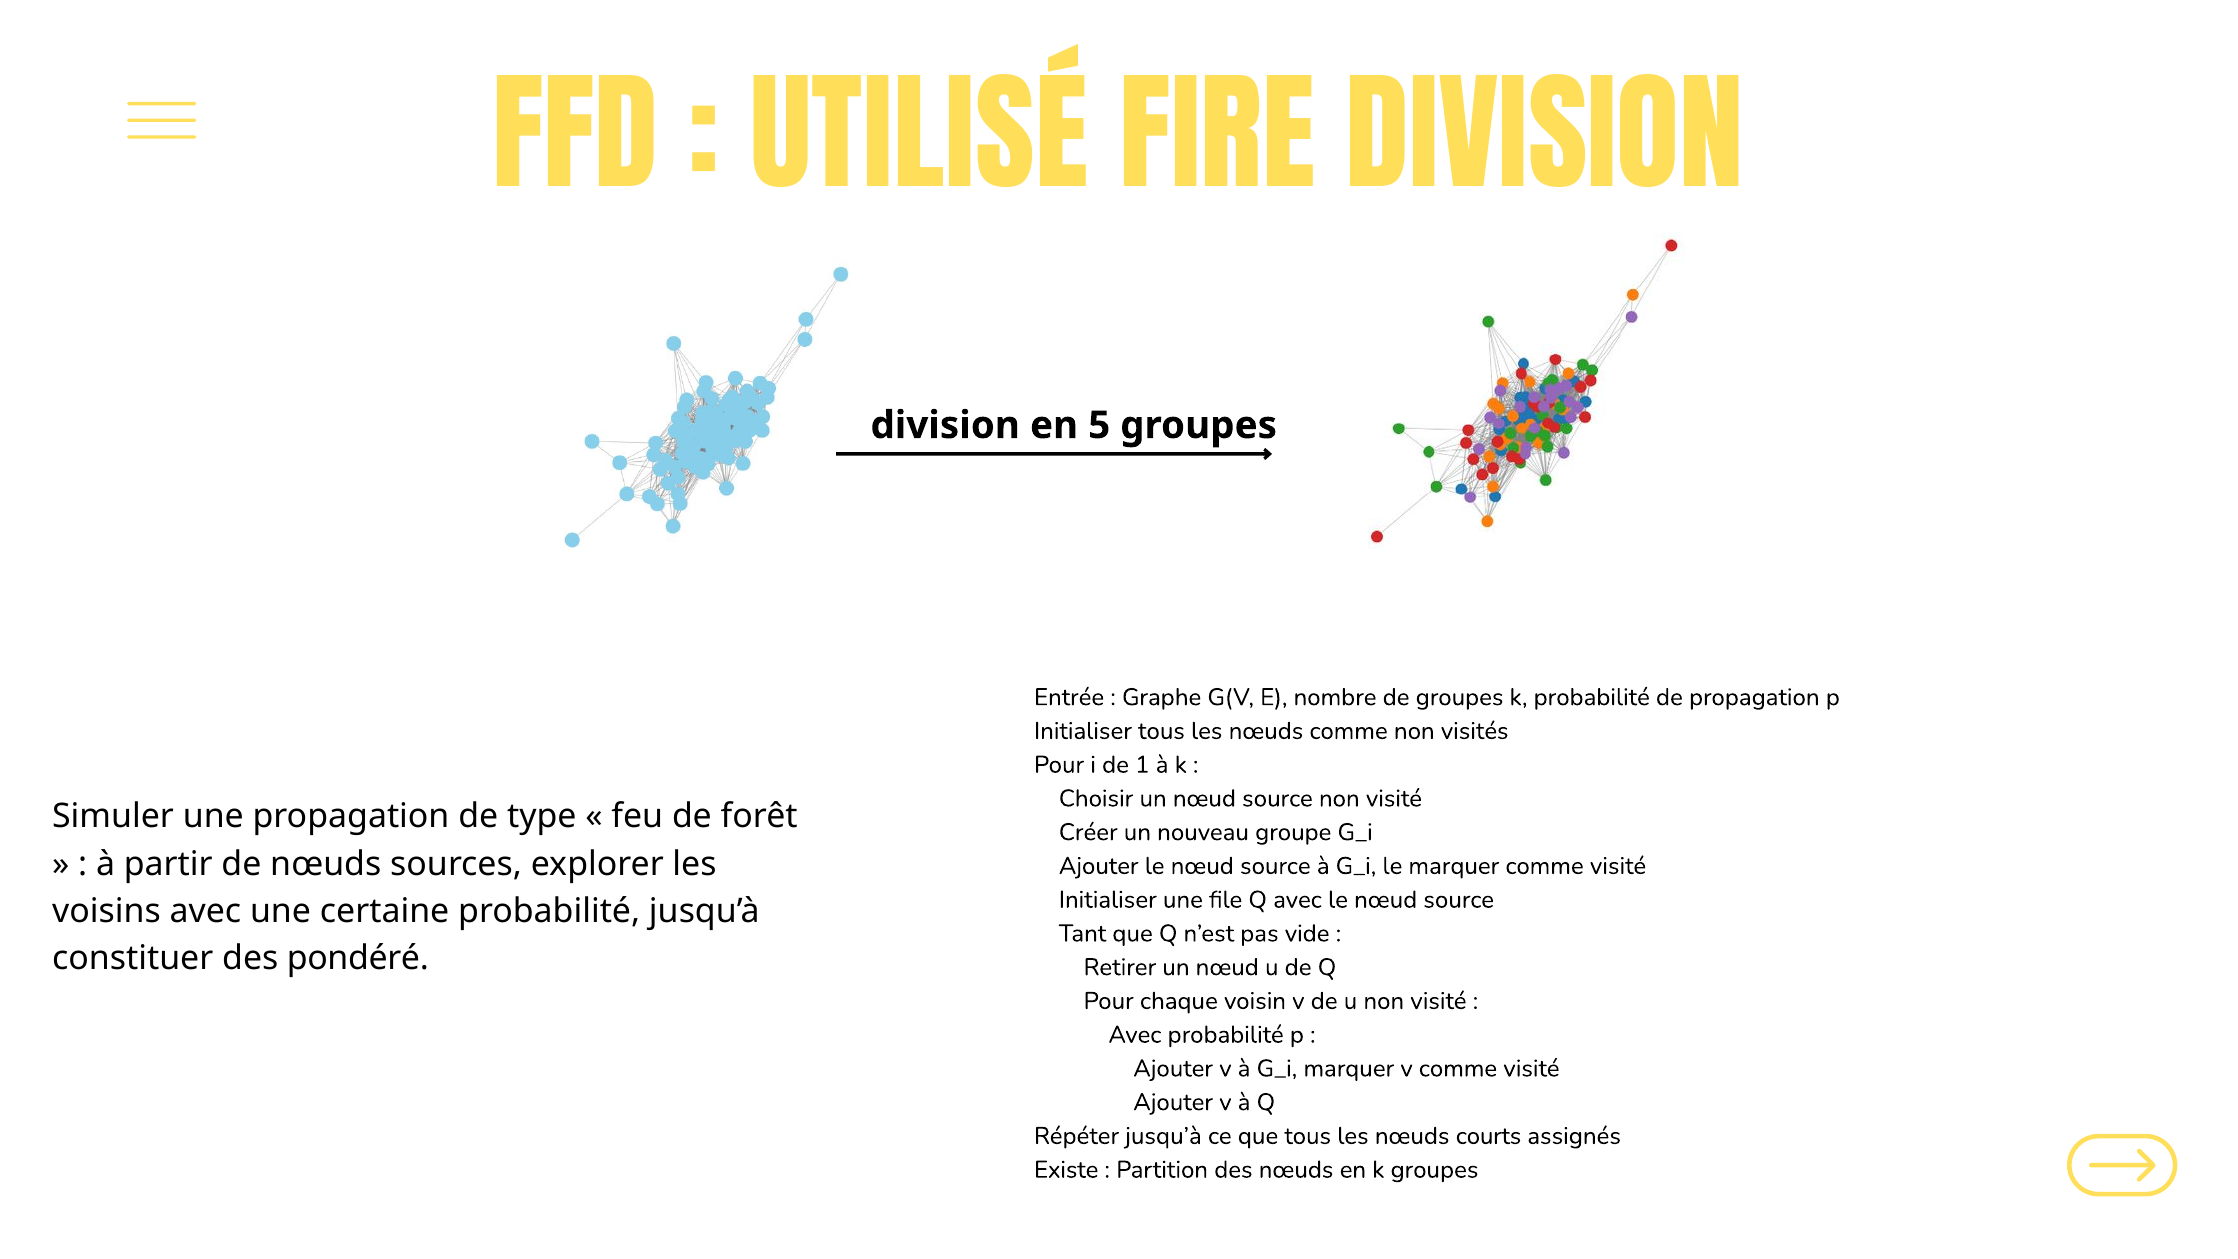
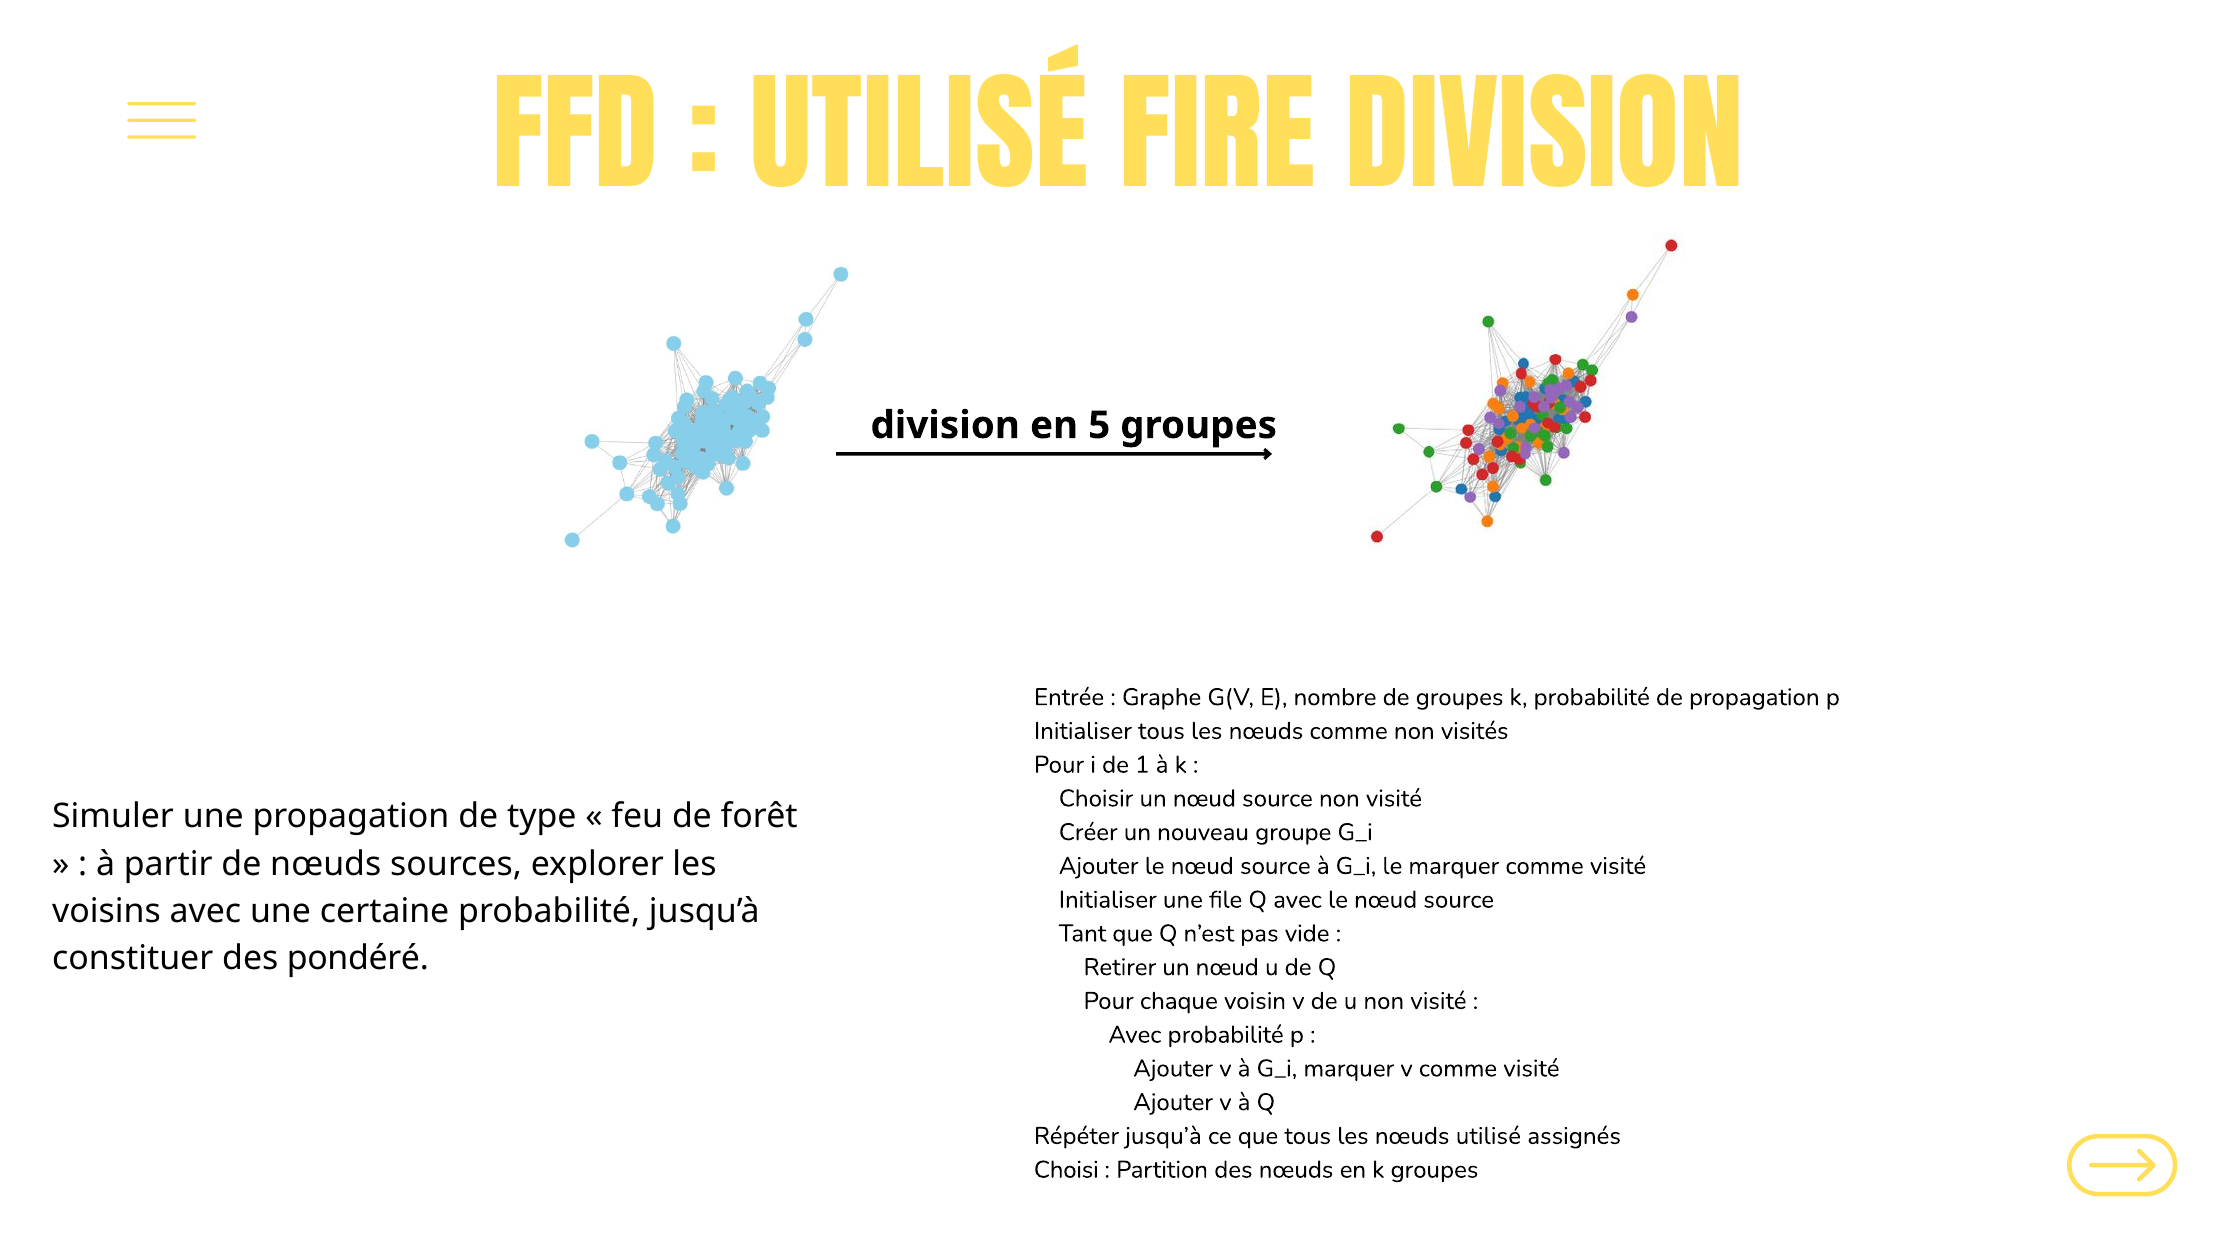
nœuds courts: courts -> utilisé (1488, 1136)
Existe: Existe -> Choisi (1066, 1170)
